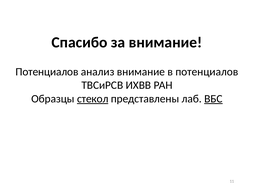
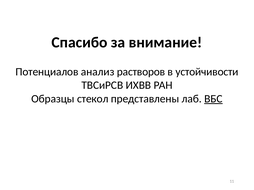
анализ внимание: внимание -> растворов (141, 72)
в потенциалов: потенциалов -> устойчивости (207, 72)
стекол underline: present -> none (93, 99)
